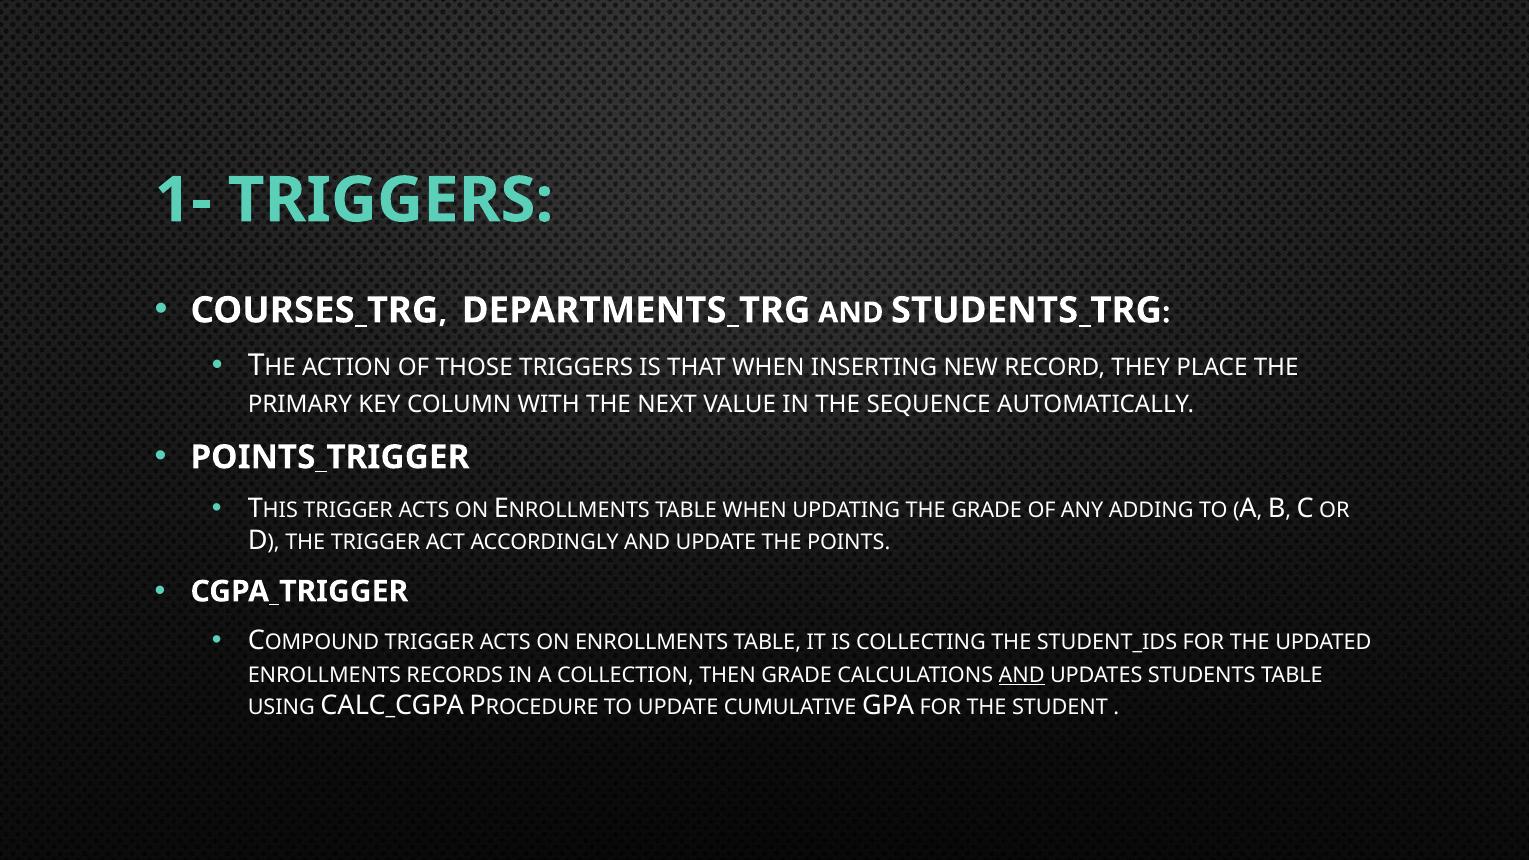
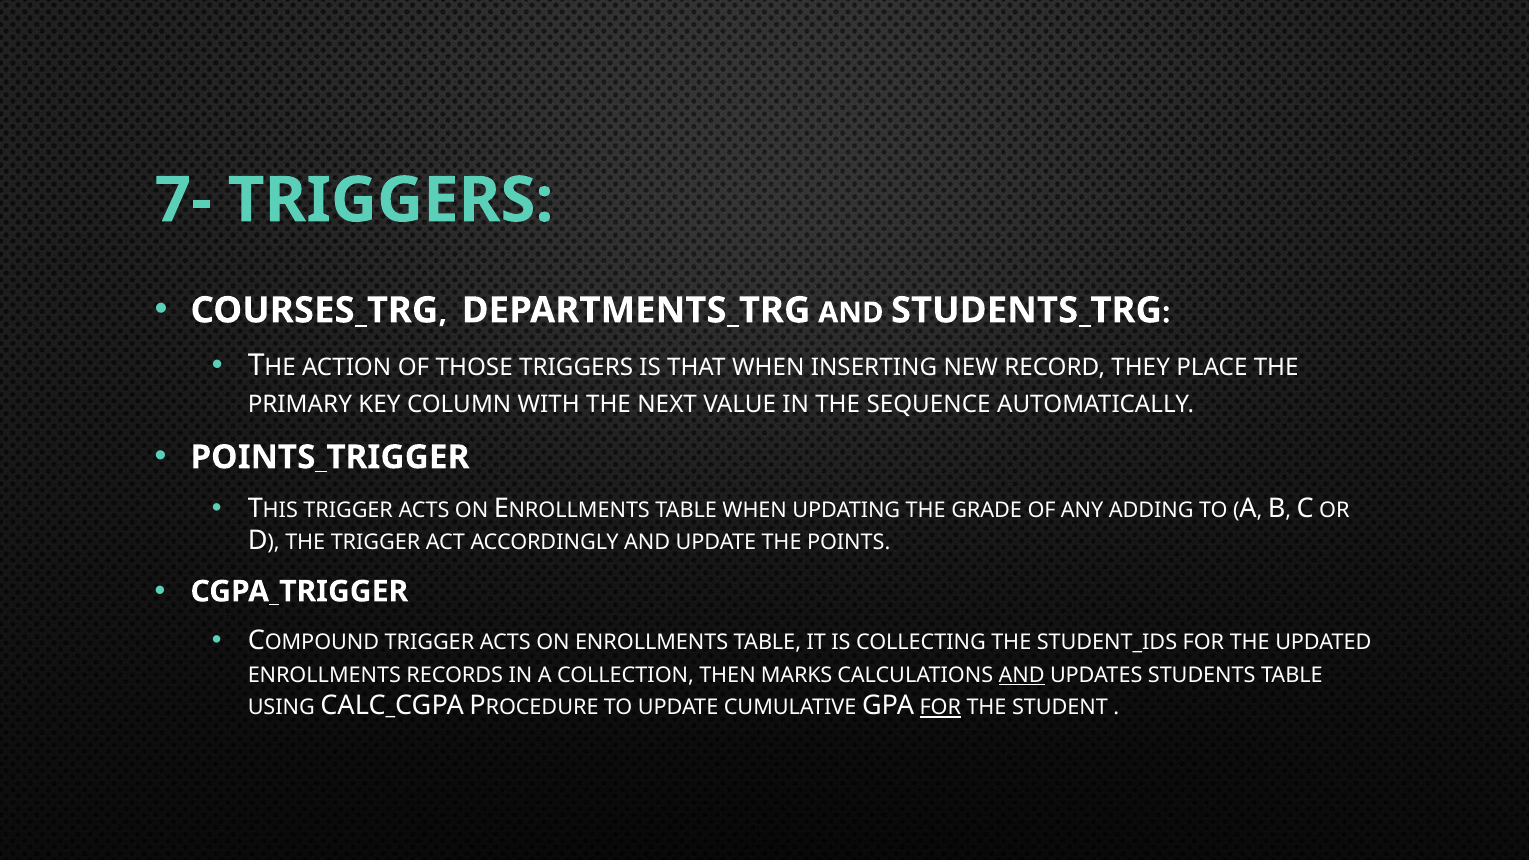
1-: 1- -> 7- (183, 200)
THEN GRADE: GRADE -> MARKS (797, 675)
FOR underline: none -> present (940, 708)
